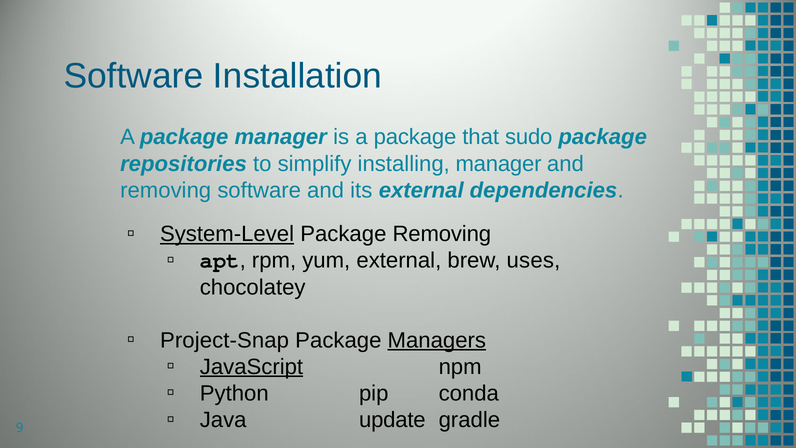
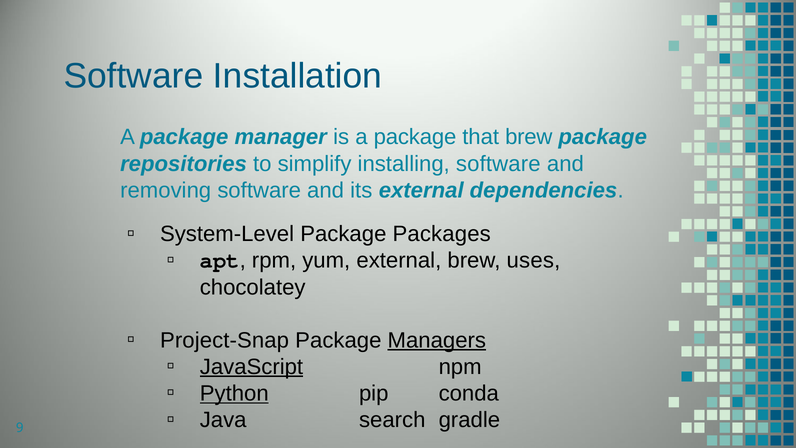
that sudo: sudo -> brew (529, 137)
installing manager: manager -> software (498, 164)
System-Level underline: present -> none (227, 234)
Package Removing: Removing -> Packages (442, 234)
Python underline: none -> present (234, 393)
update: update -> search (392, 420)
